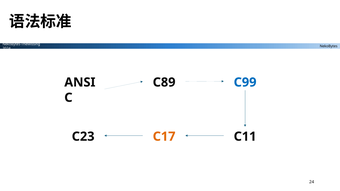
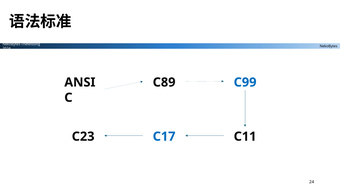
C17 colour: orange -> blue (164, 137)
